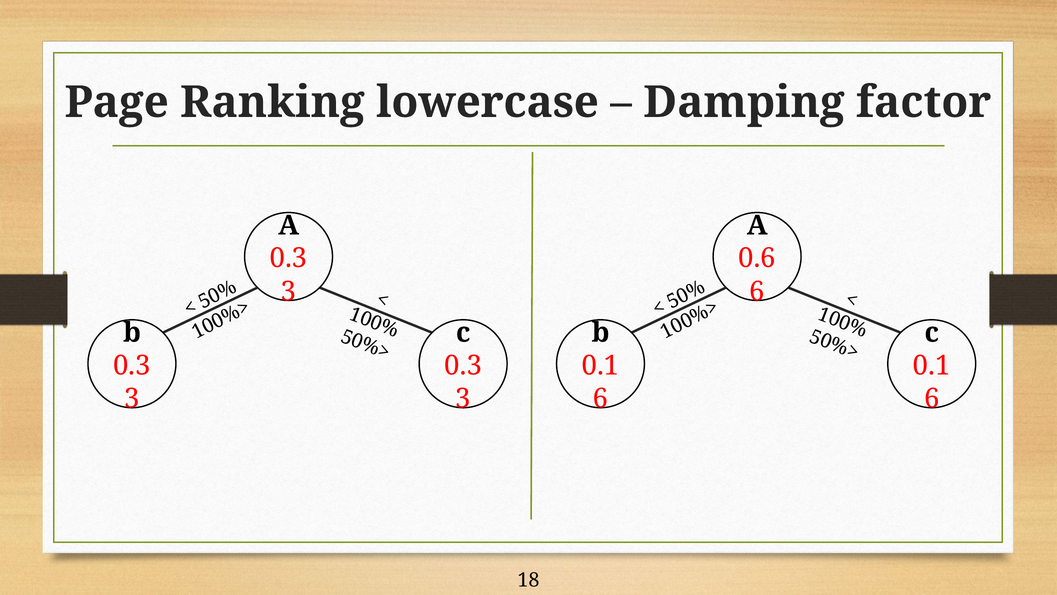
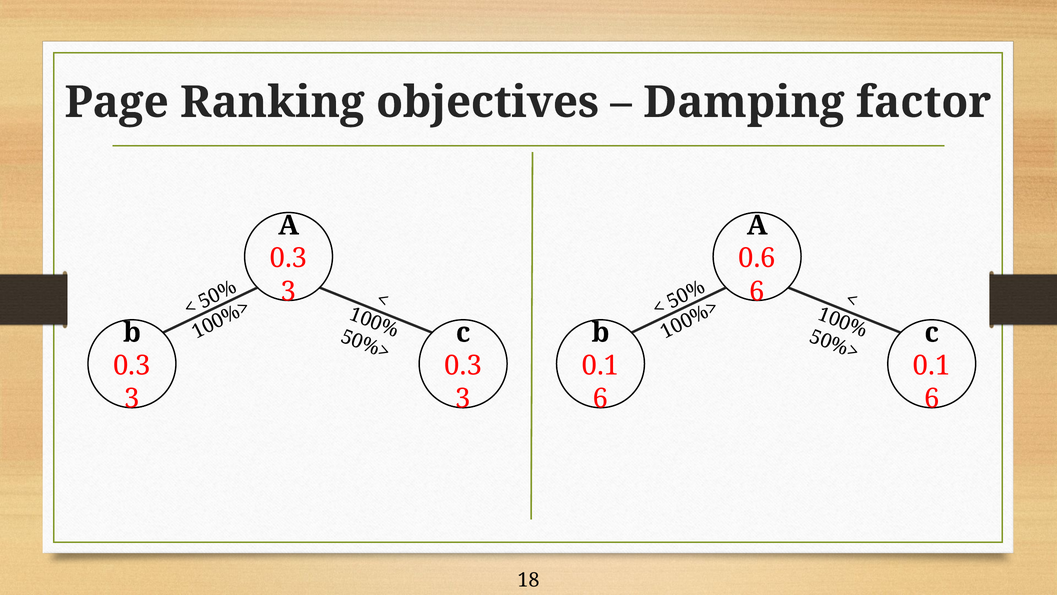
lowercase: lowercase -> objectives (488, 102)
